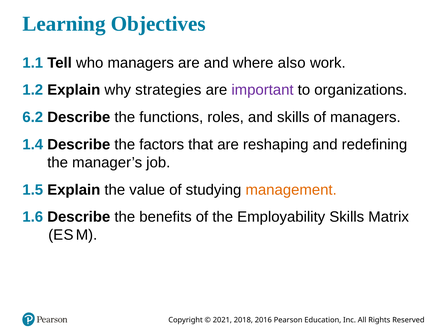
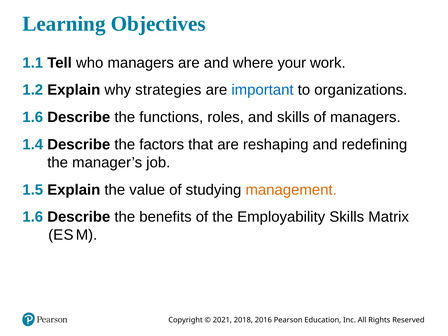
also: also -> your (292, 63)
important colour: purple -> blue (263, 90)
6.2: 6.2 -> 1.6 (33, 117)
